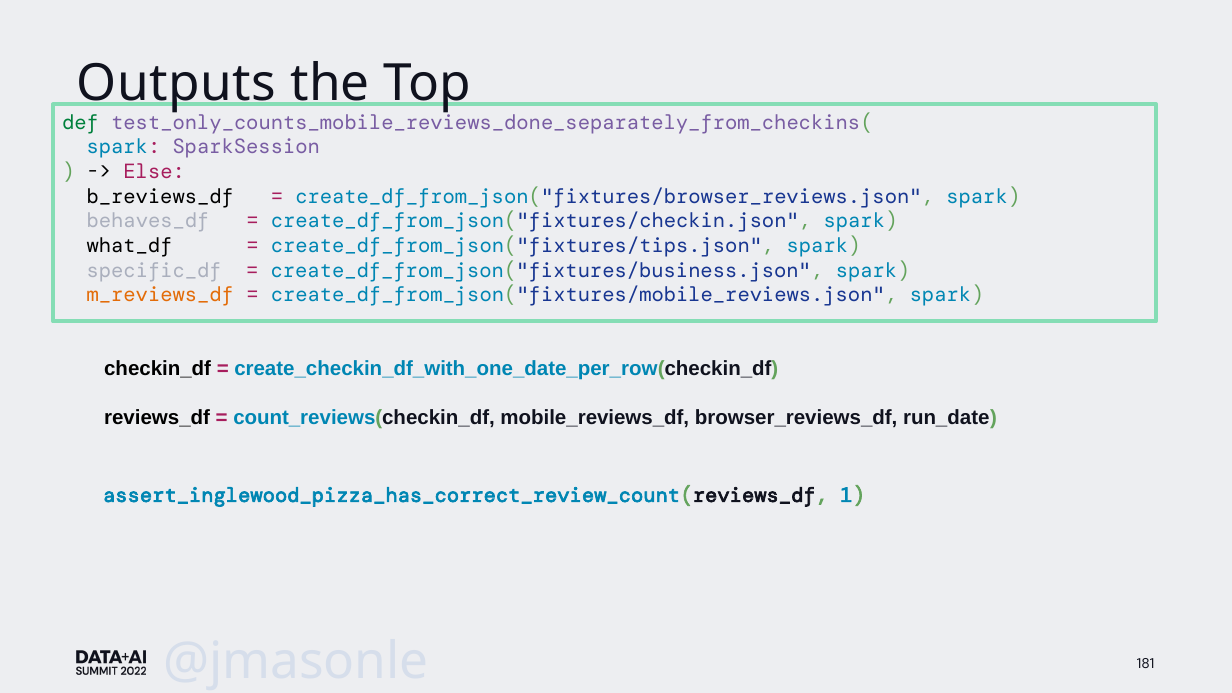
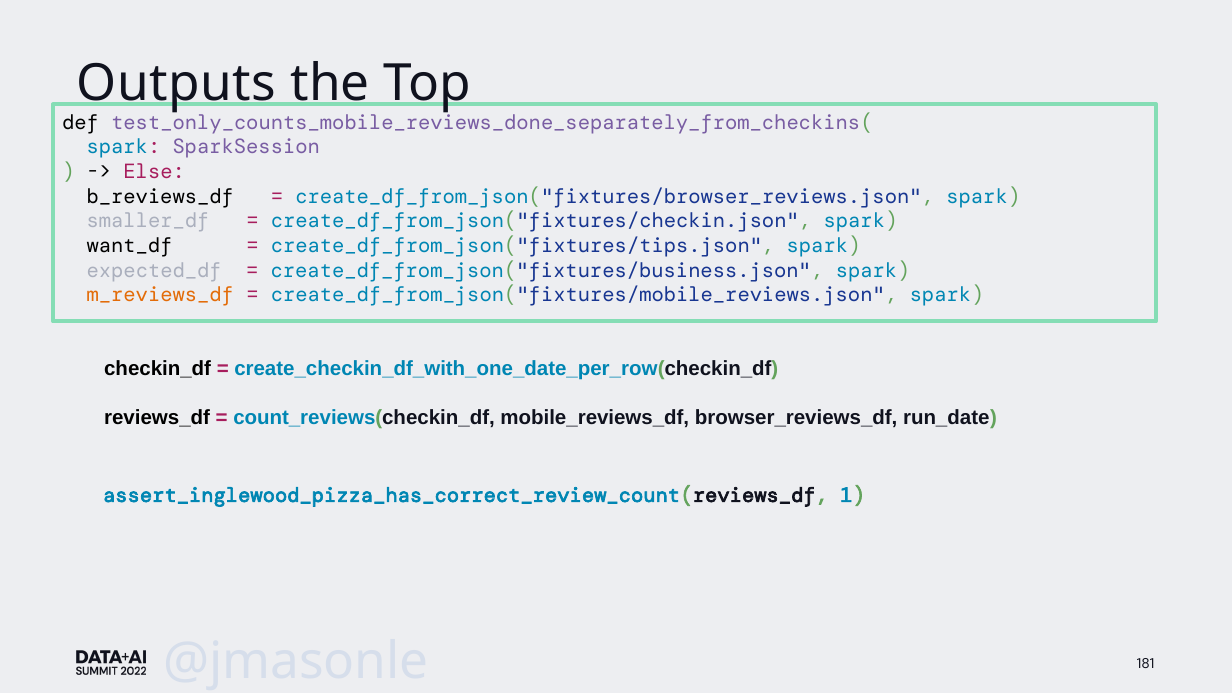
def colour: green -> black (81, 123)
behaves_df: behaves_df -> smaller_df (148, 221)
what_df: what_df -> want_df (130, 246)
specific_df: specific_df -> expected_df (154, 270)
